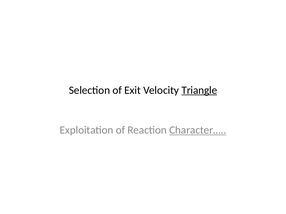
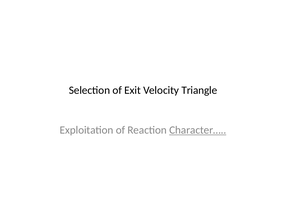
Triangle underline: present -> none (199, 90)
